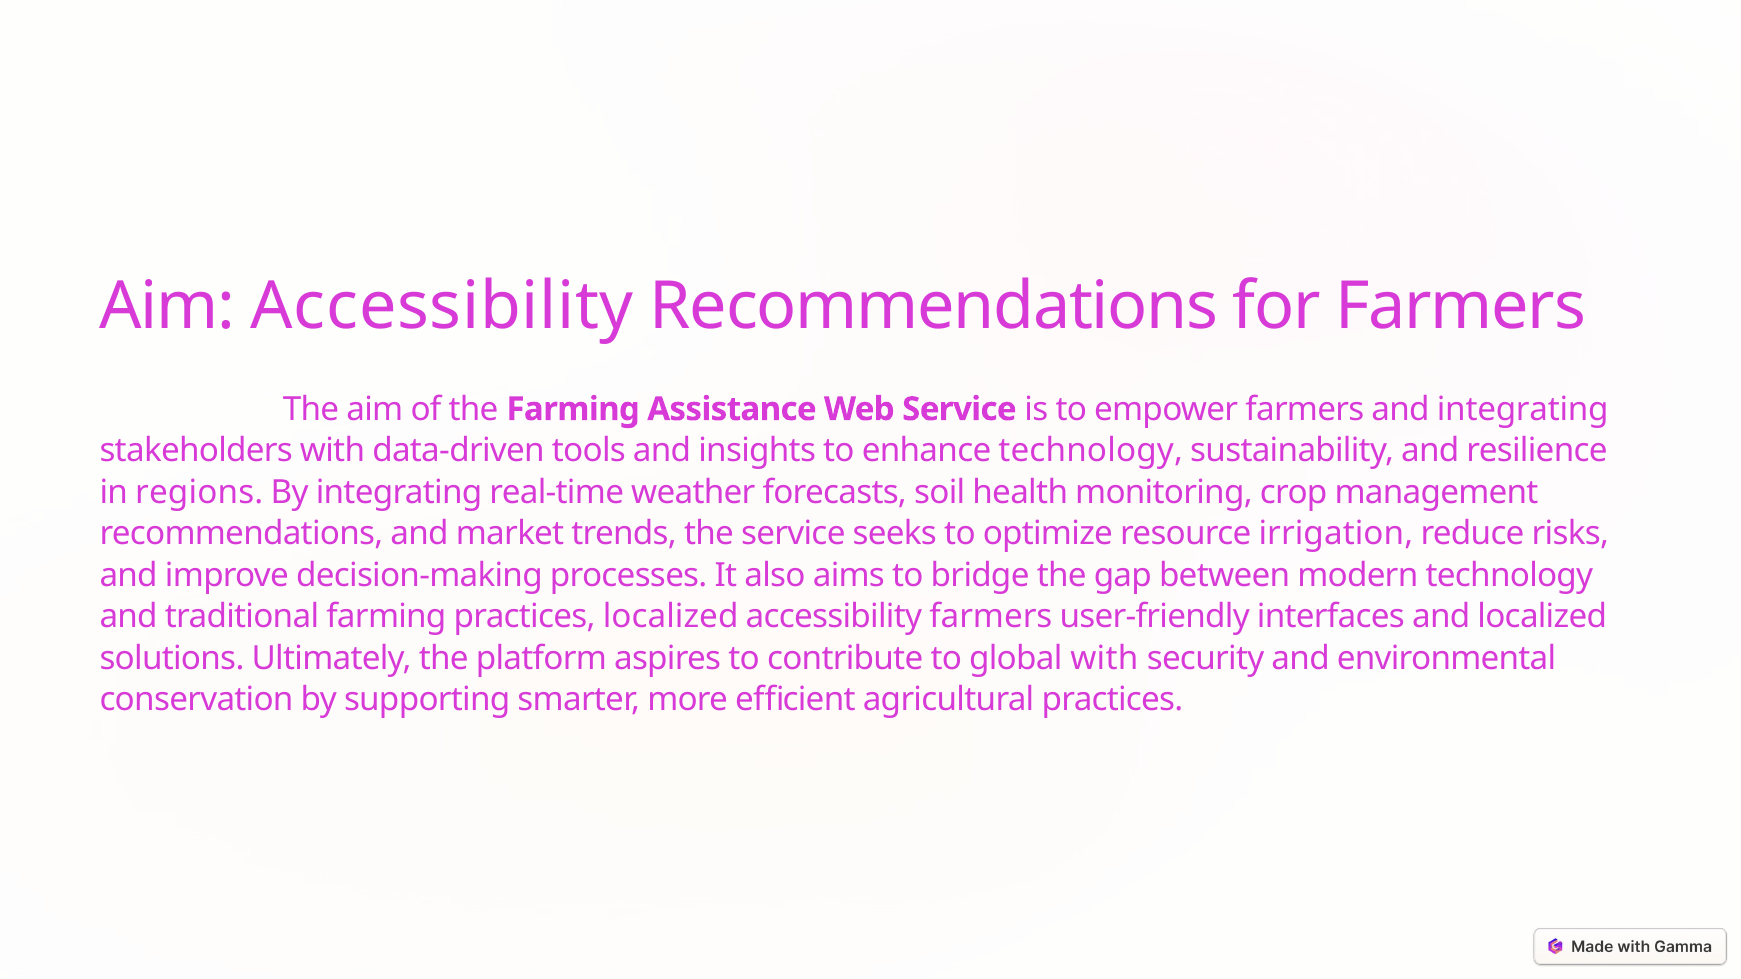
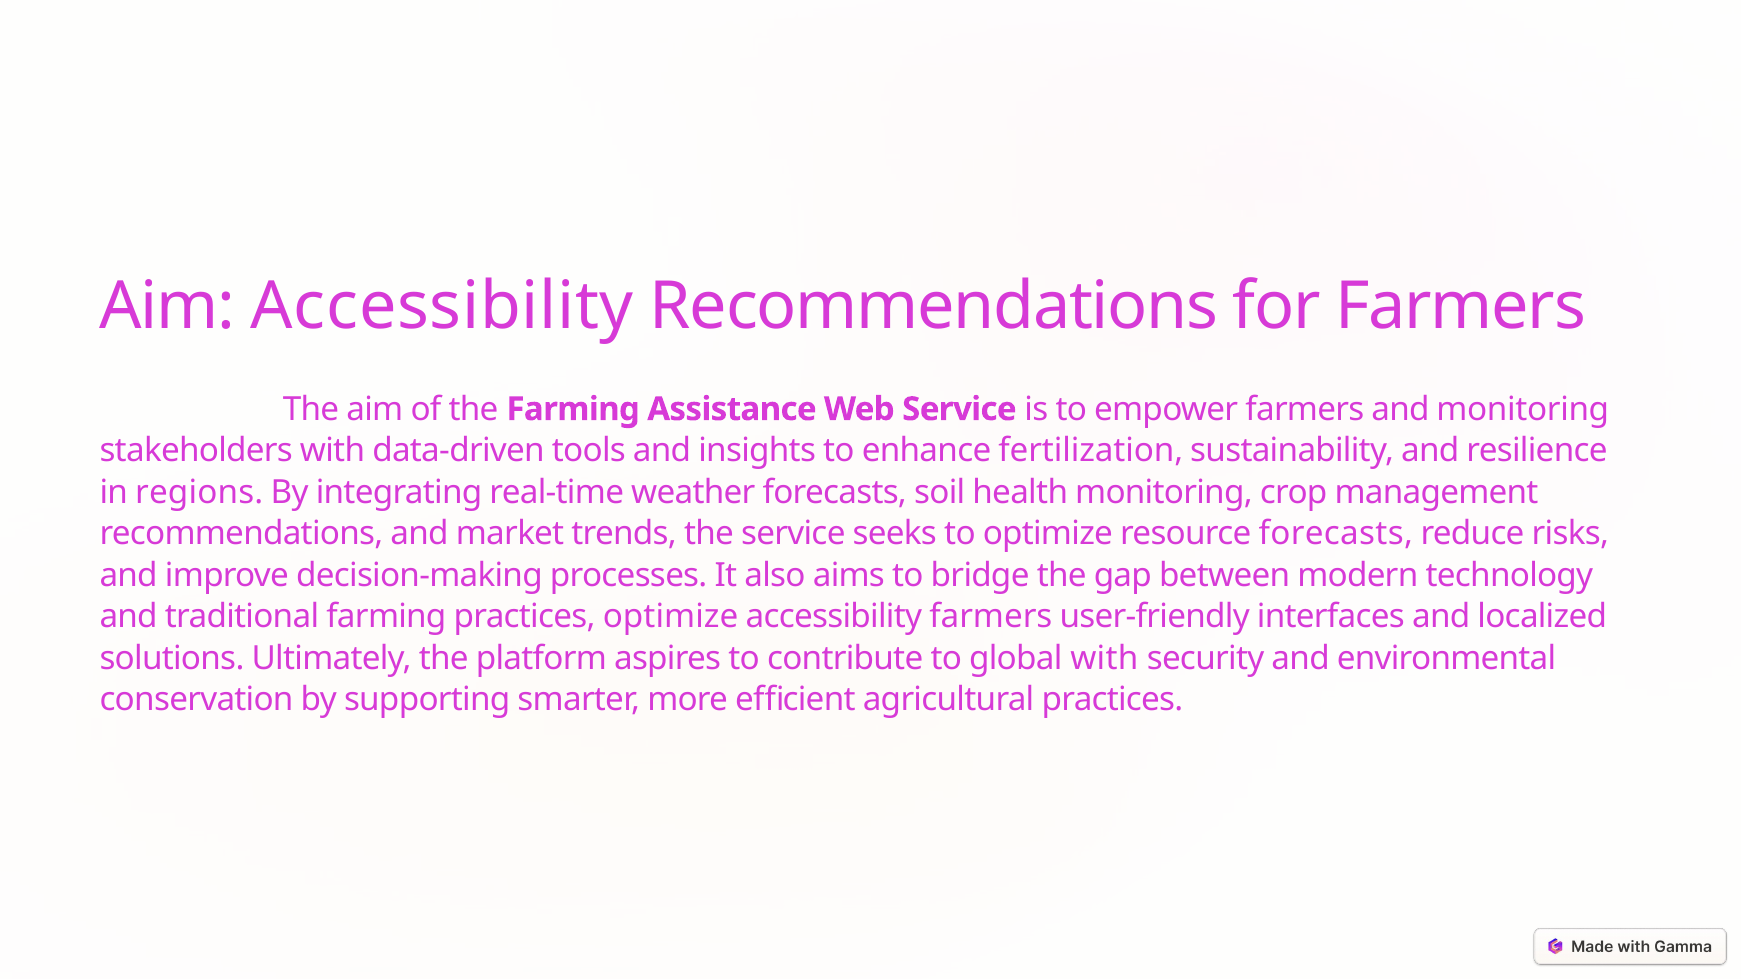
and integrating: integrating -> monitoring (1523, 409)
enhance technology: technology -> fertilization (1091, 451)
resource irrigation: irrigation -> forecasts (1336, 534)
practices localized: localized -> optimize (671, 617)
